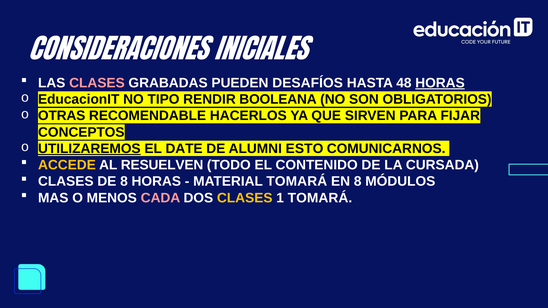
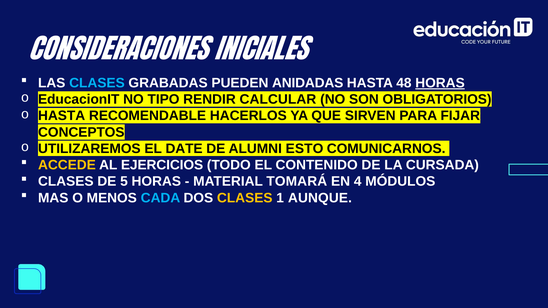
CLASES colour: pink -> light blue (97, 83)
DESAFÍOS: DESAFÍOS -> ANIDADAS (308, 83)
BOOLEANA: BOOLEANA -> CALCULAR (278, 99)
o OTRAS: OTRAS -> HASTA (62, 116)
UTILIZAREMOS underline: present -> none (89, 149)
RESUELVEN: RESUELVEN -> EJERCICIOS (162, 165)
DE 8: 8 -> 5 (124, 182)
EN 8: 8 -> 4 (358, 182)
CADA colour: pink -> light blue (160, 198)
1 TOMARÁ: TOMARÁ -> AUNQUE (320, 198)
